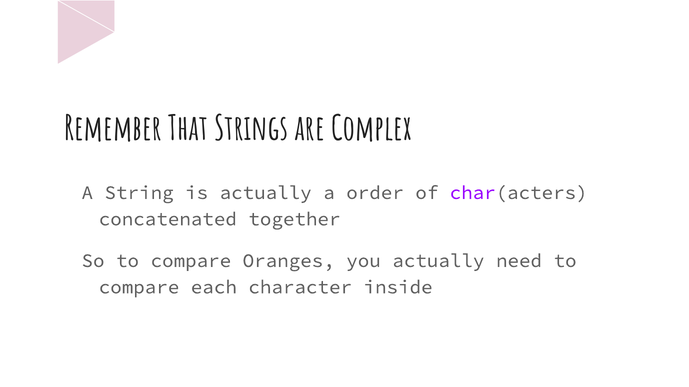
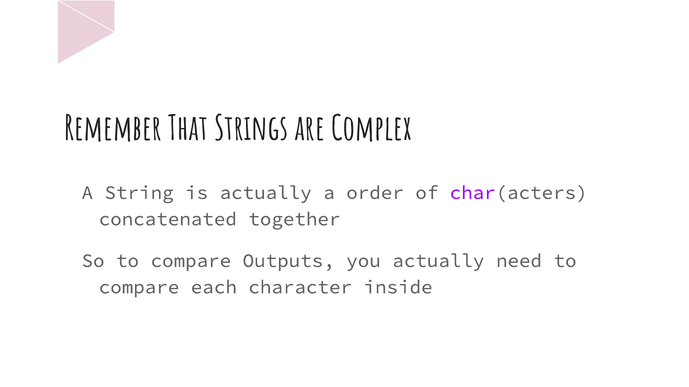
Oranges: Oranges -> Outputs (289, 261)
